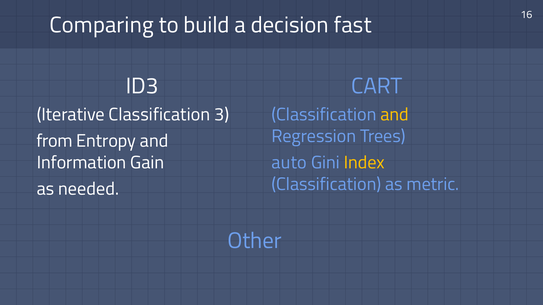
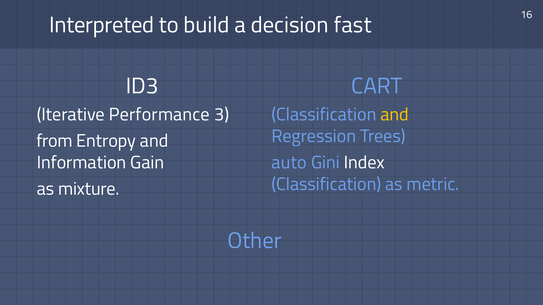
Comparing: Comparing -> Interpreted (102, 25)
Iterative Classification: Classification -> Performance (159, 115)
Index colour: yellow -> white (364, 163)
needed: needed -> mixture (89, 189)
